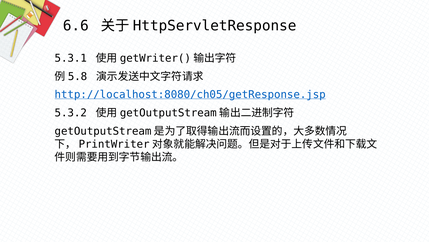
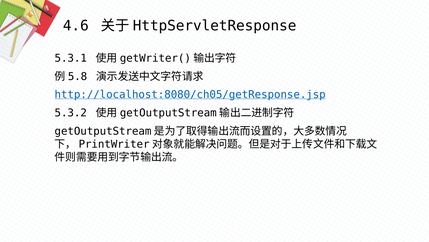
6.6: 6.6 -> 4.6 (76, 26)
